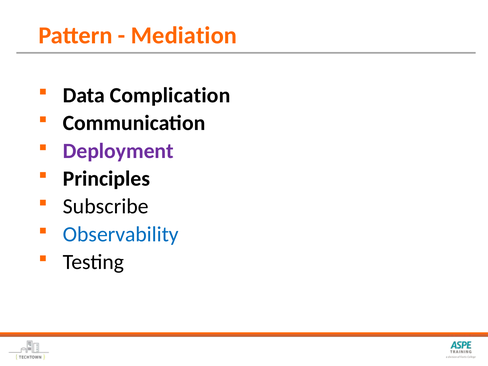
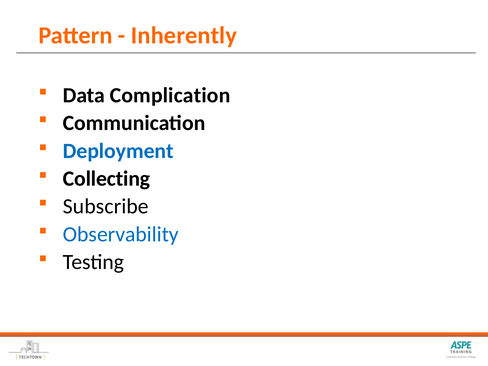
Mediation: Mediation -> Inherently (184, 35)
Deployment colour: purple -> blue (118, 151)
Principles: Principles -> Collecting (107, 179)
